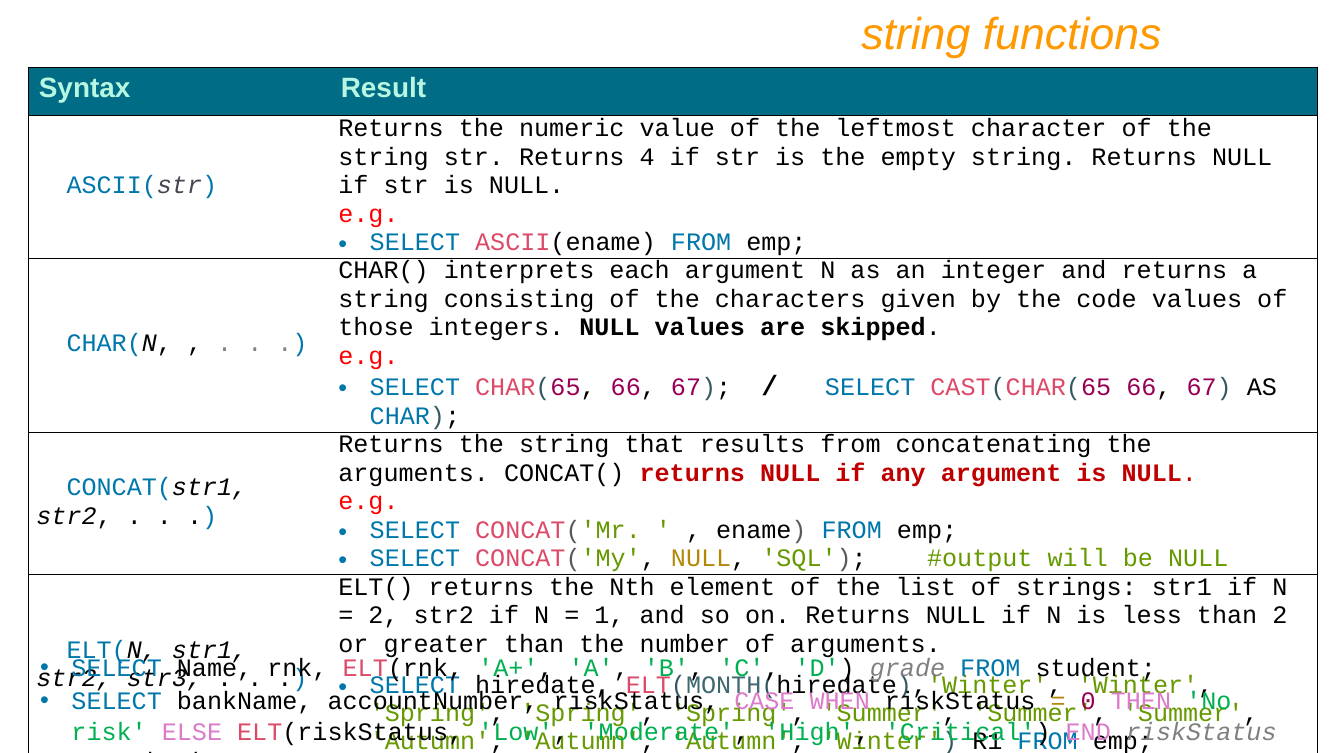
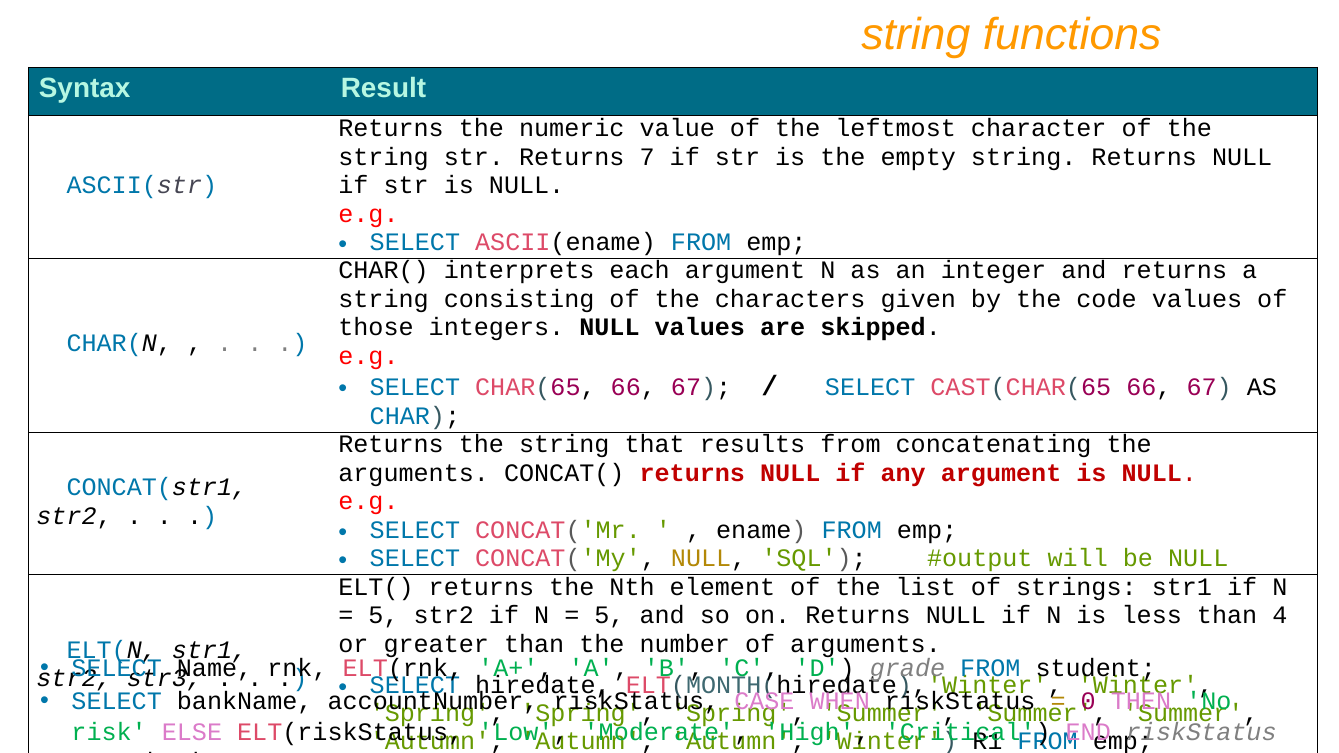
4: 4 -> 7 (647, 157)
2: 2 -> 5 (384, 616)
1: 1 -> 5 (609, 616)
than 2: 2 -> 4 (1280, 616)
